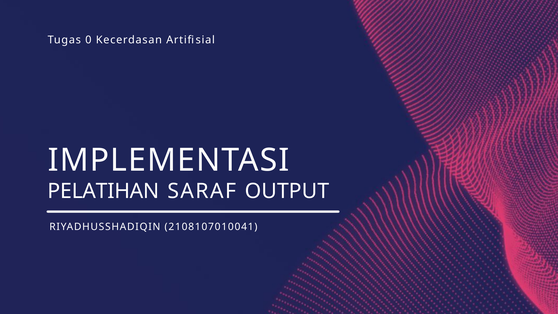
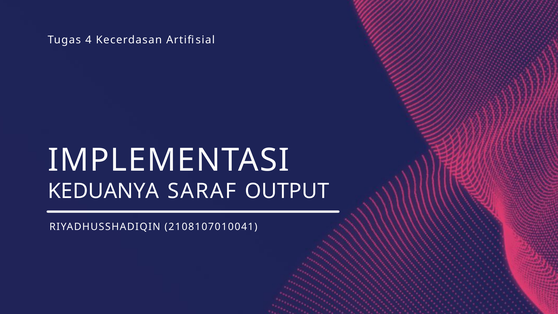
0: 0 -> 4 (88, 40)
PELATIHAN: PELATIHAN -> KEDUANYA (103, 191)
